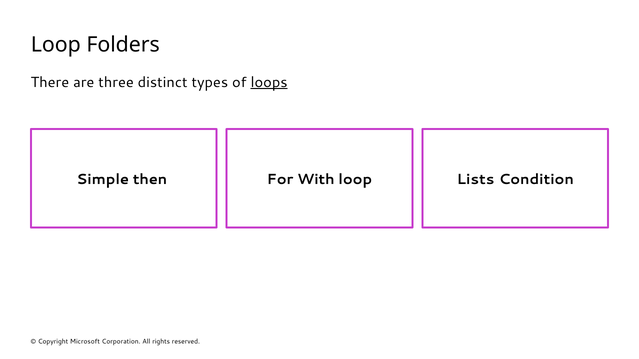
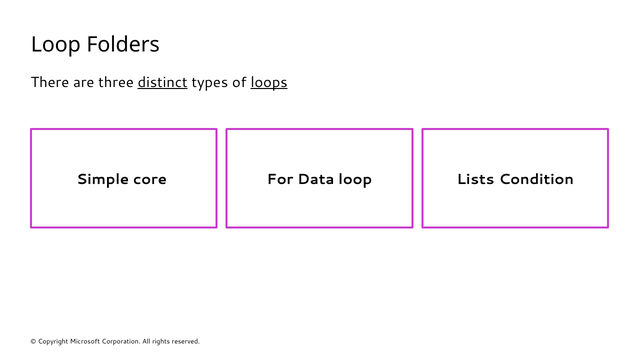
distinct underline: none -> present (163, 82)
then: then -> core (150, 180)
With: With -> Data (316, 180)
